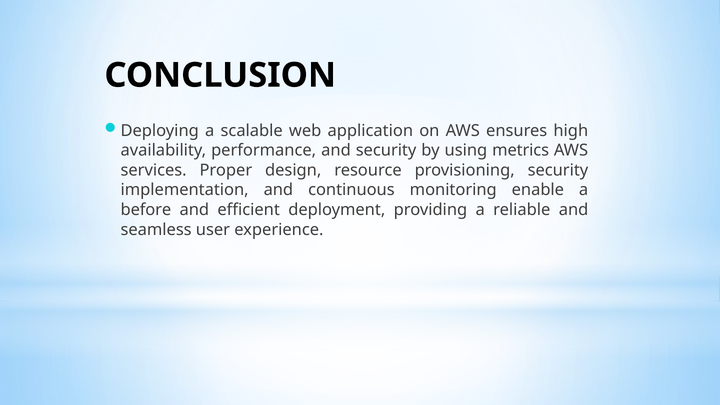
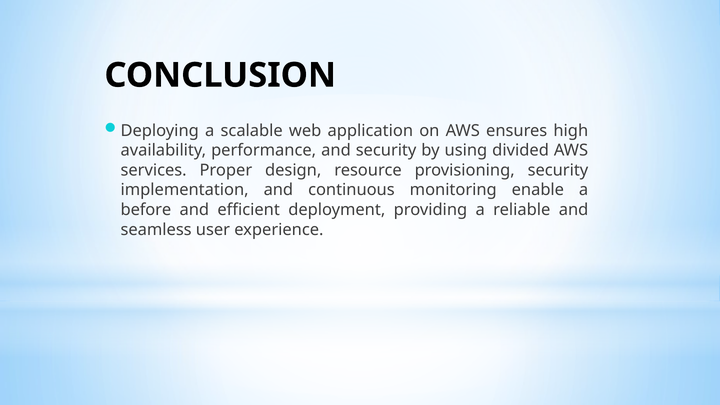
metrics: metrics -> divided (521, 150)
